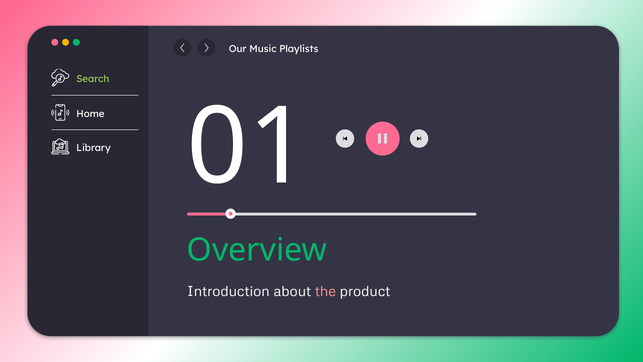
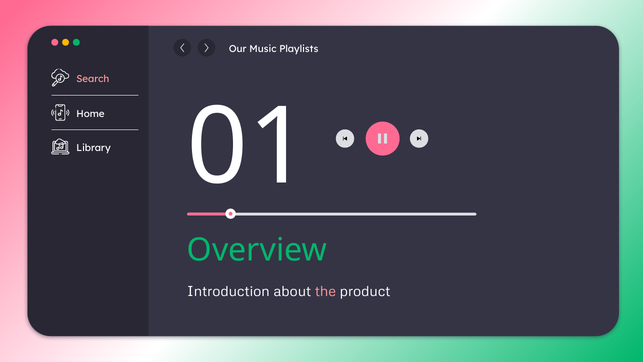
Search colour: light green -> pink (93, 79)
